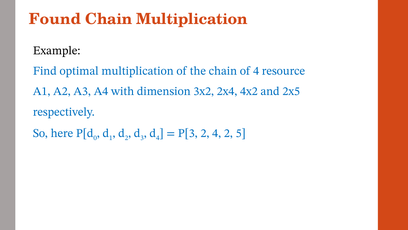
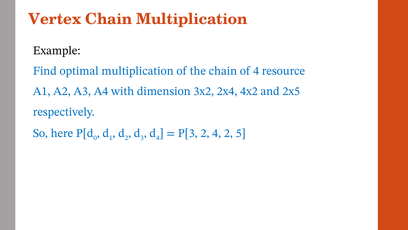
Found: Found -> Vertex (55, 19)
